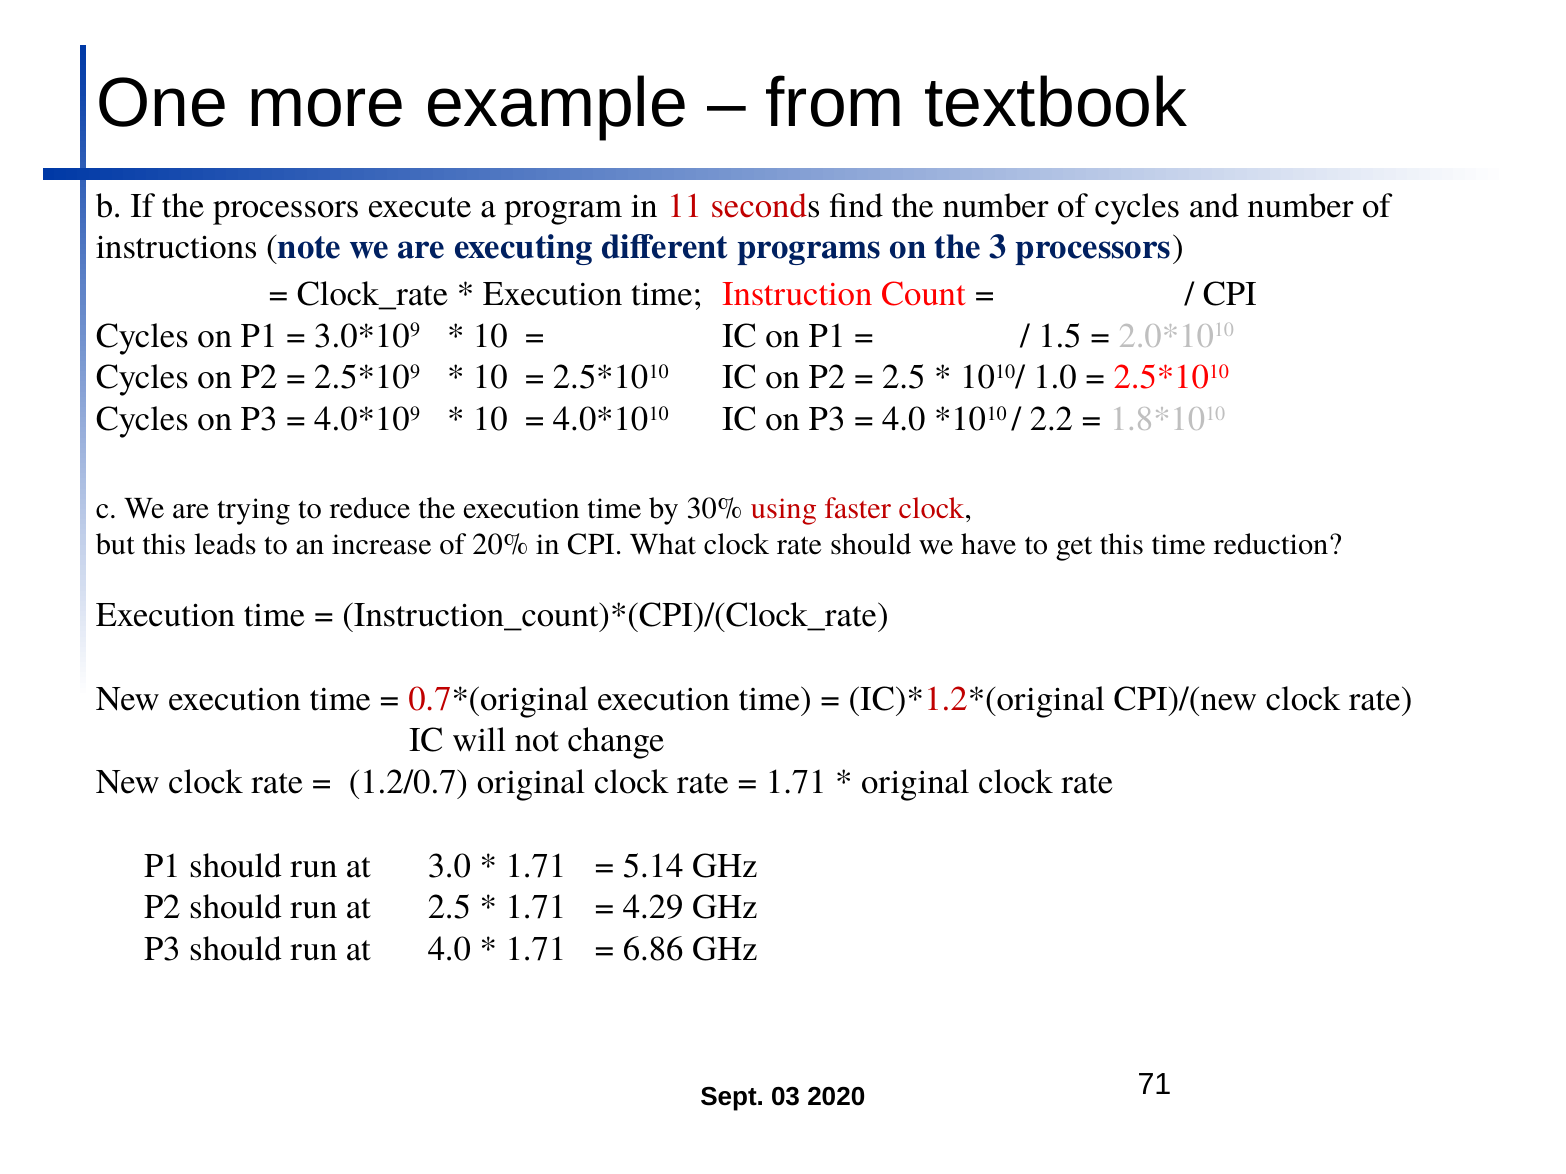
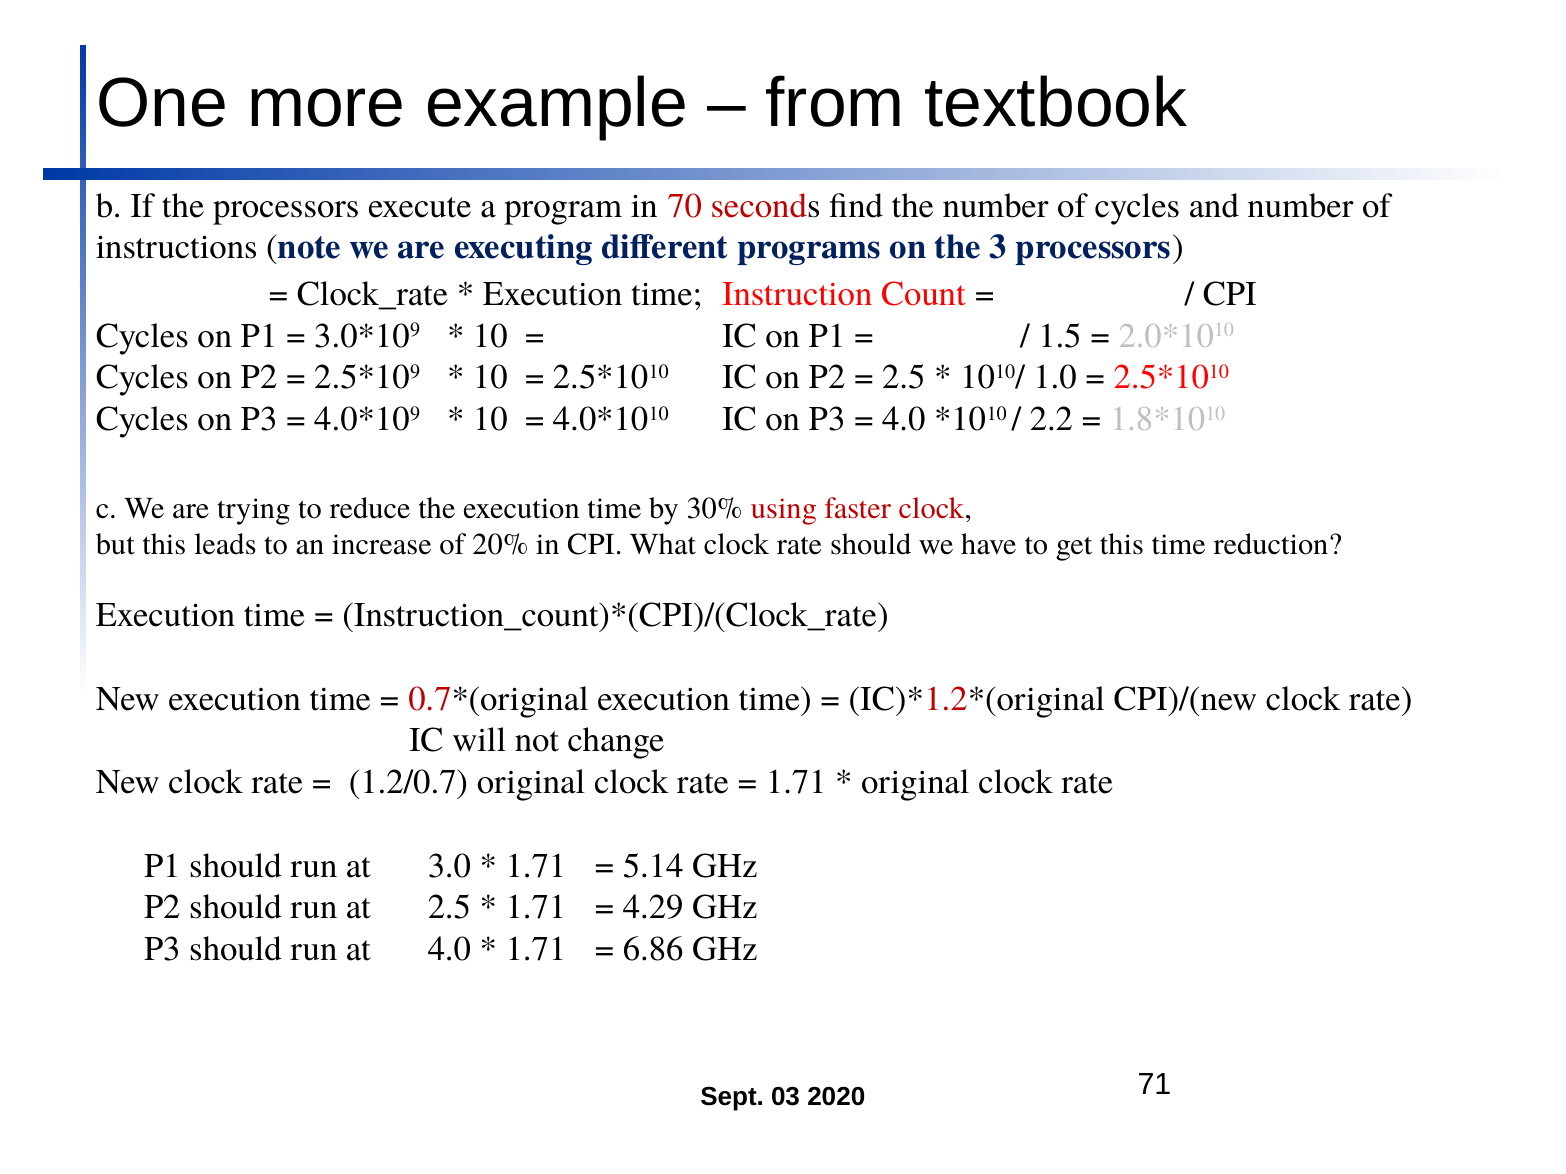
11: 11 -> 70 (685, 206)
